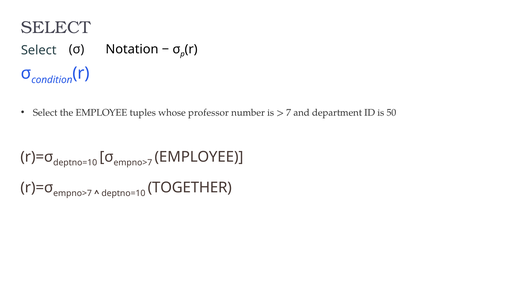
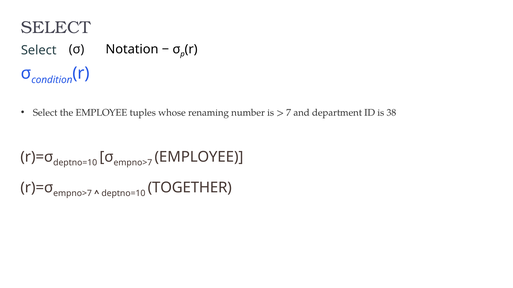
professor: professor -> renaming (209, 113)
50: 50 -> 38 (391, 113)
